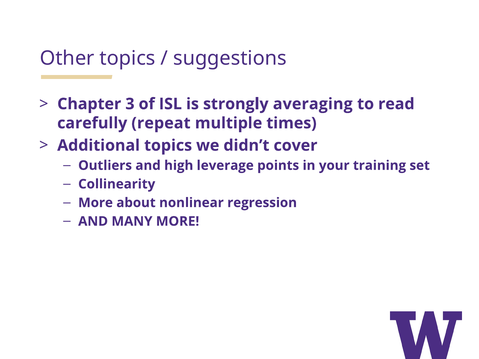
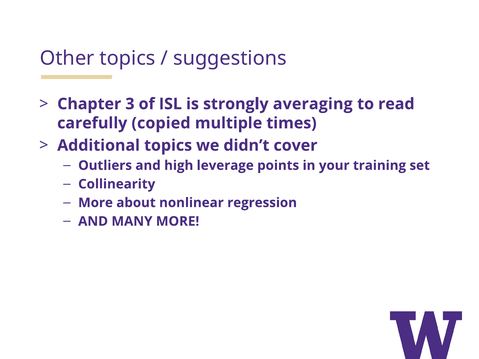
repeat: repeat -> copied (161, 123)
